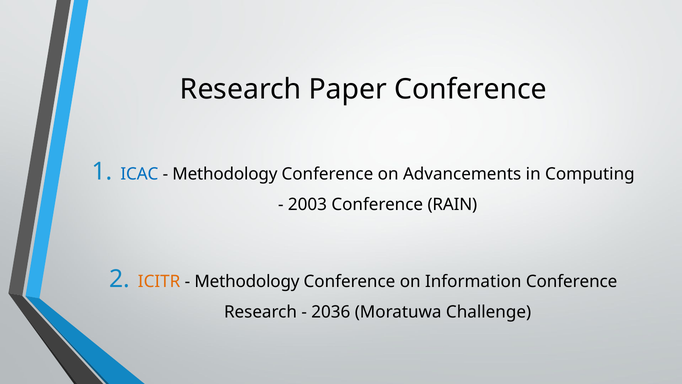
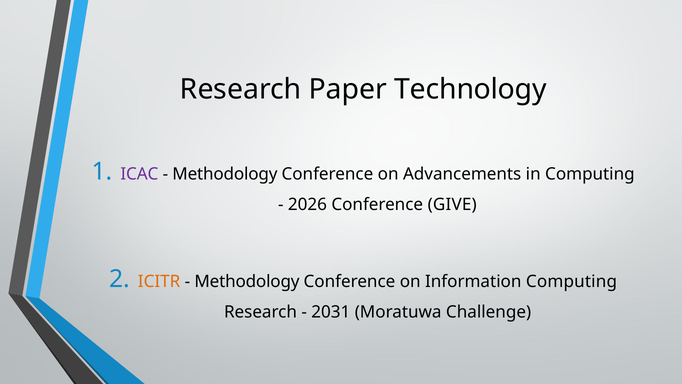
Paper Conference: Conference -> Technology (471, 89)
ICAC colour: blue -> purple (139, 174)
2003: 2003 -> 2026 (307, 204)
RAIN: RAIN -> GIVE (452, 204)
Information Conference: Conference -> Computing (572, 281)
2036: 2036 -> 2031 (331, 312)
